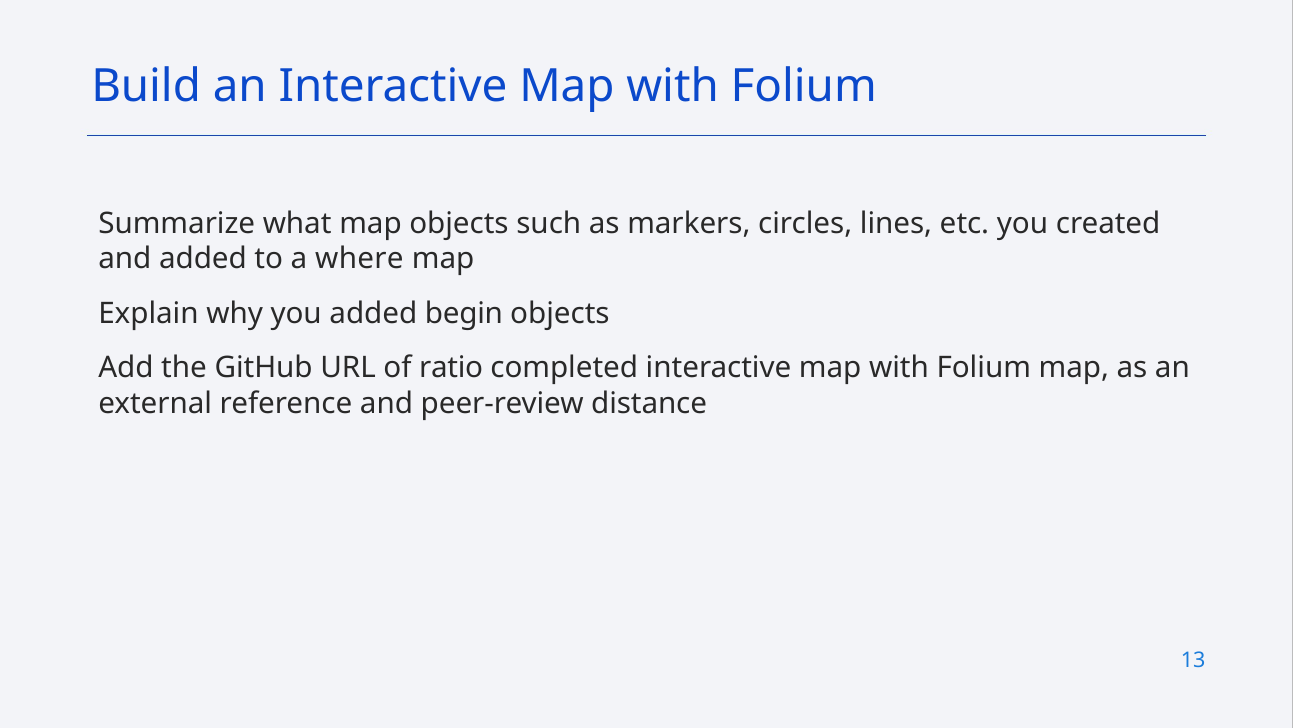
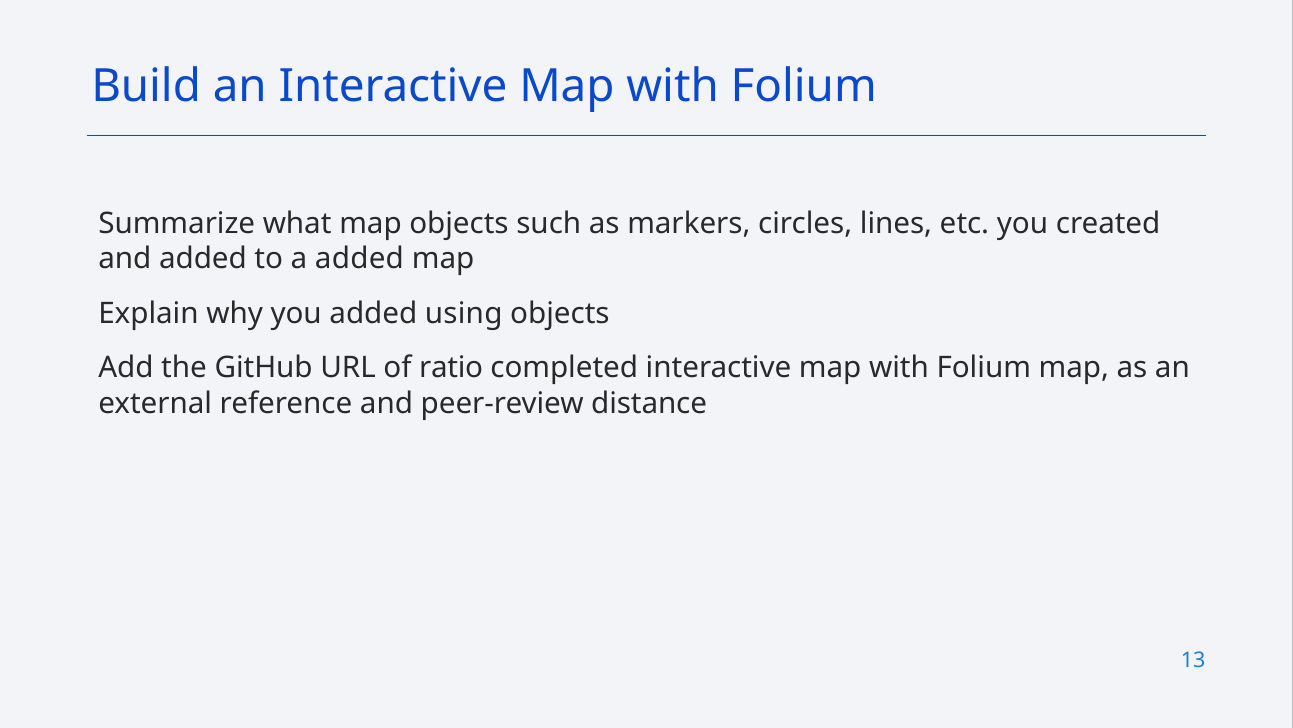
a where: where -> added (359, 259)
begin: begin -> using (464, 313)
